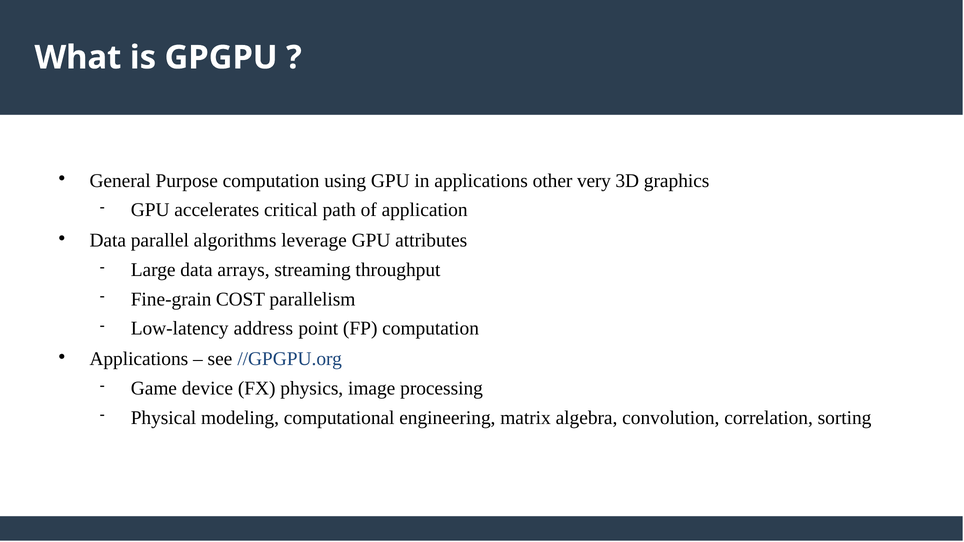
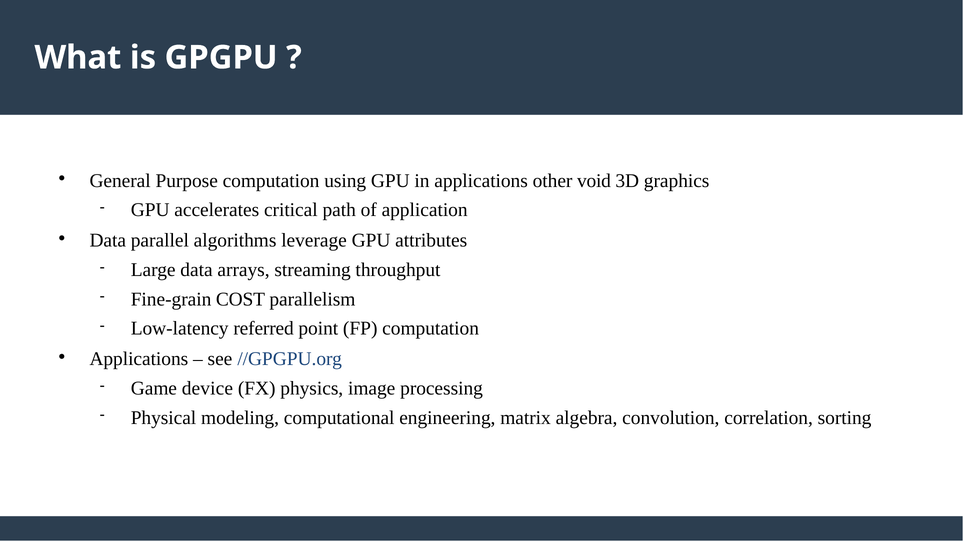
very: very -> void (594, 181)
address: address -> referred (264, 329)
